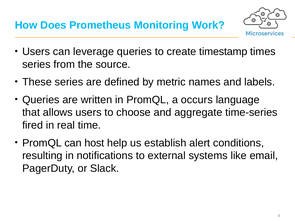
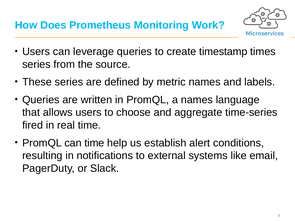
a occurs: occurs -> names (197, 100)
can host: host -> time (94, 143)
